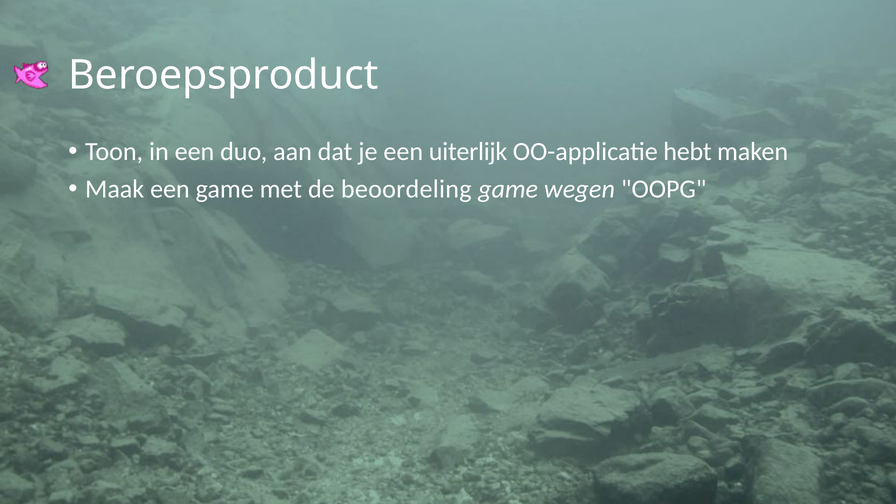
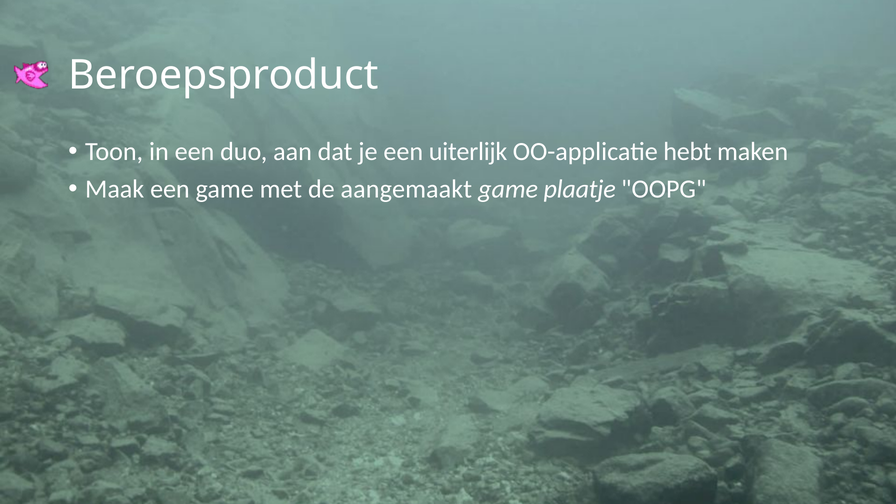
beoordeling: beoordeling -> aangemaakt (406, 189)
wegen: wegen -> plaatje (580, 189)
